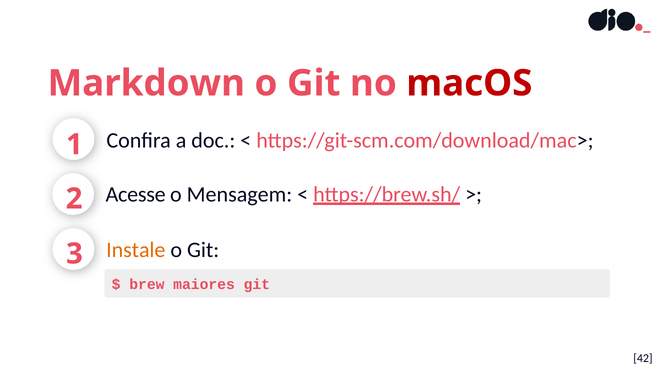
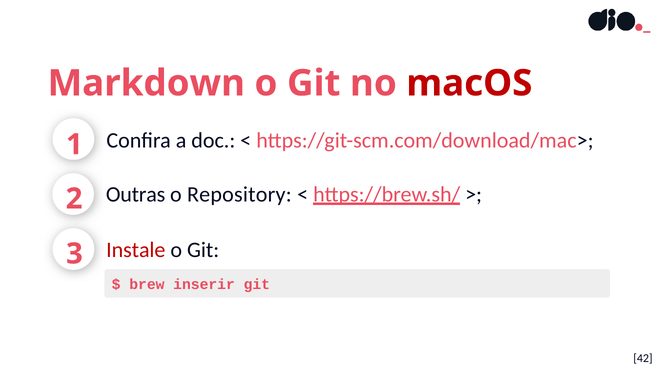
Acesse: Acesse -> Outras (136, 194)
Mensagem: Mensagem -> Repository (239, 194)
Instale colour: orange -> red (136, 250)
maiores: maiores -> inserir (204, 285)
